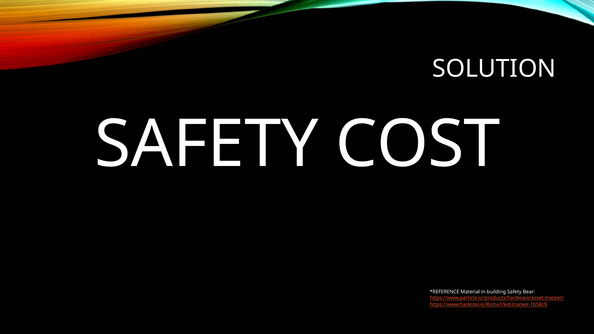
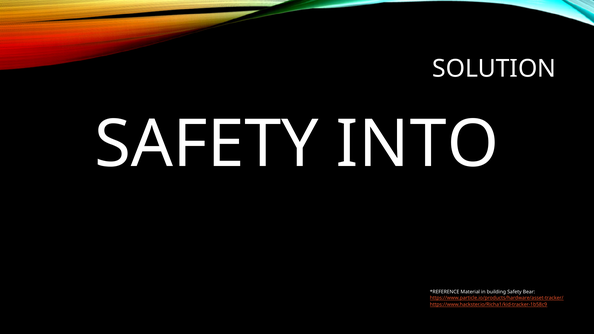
COST: COST -> INTO (417, 145)
